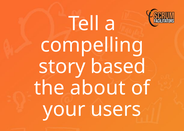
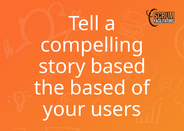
the about: about -> based (98, 88)
